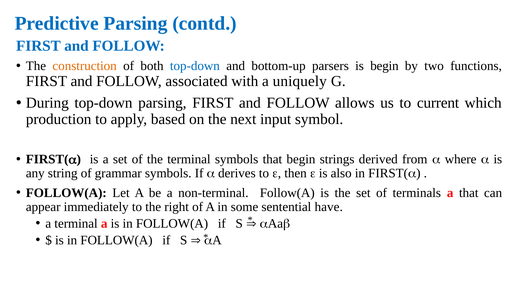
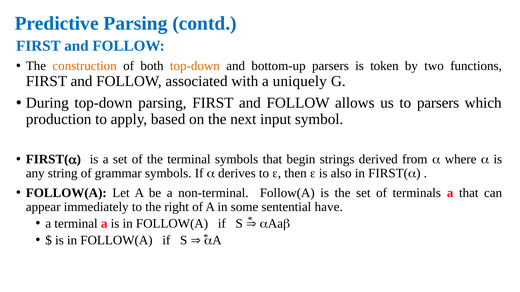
top-down colour: blue -> orange (195, 66)
is begin: begin -> token (384, 66)
to current: current -> parsers (438, 103)
